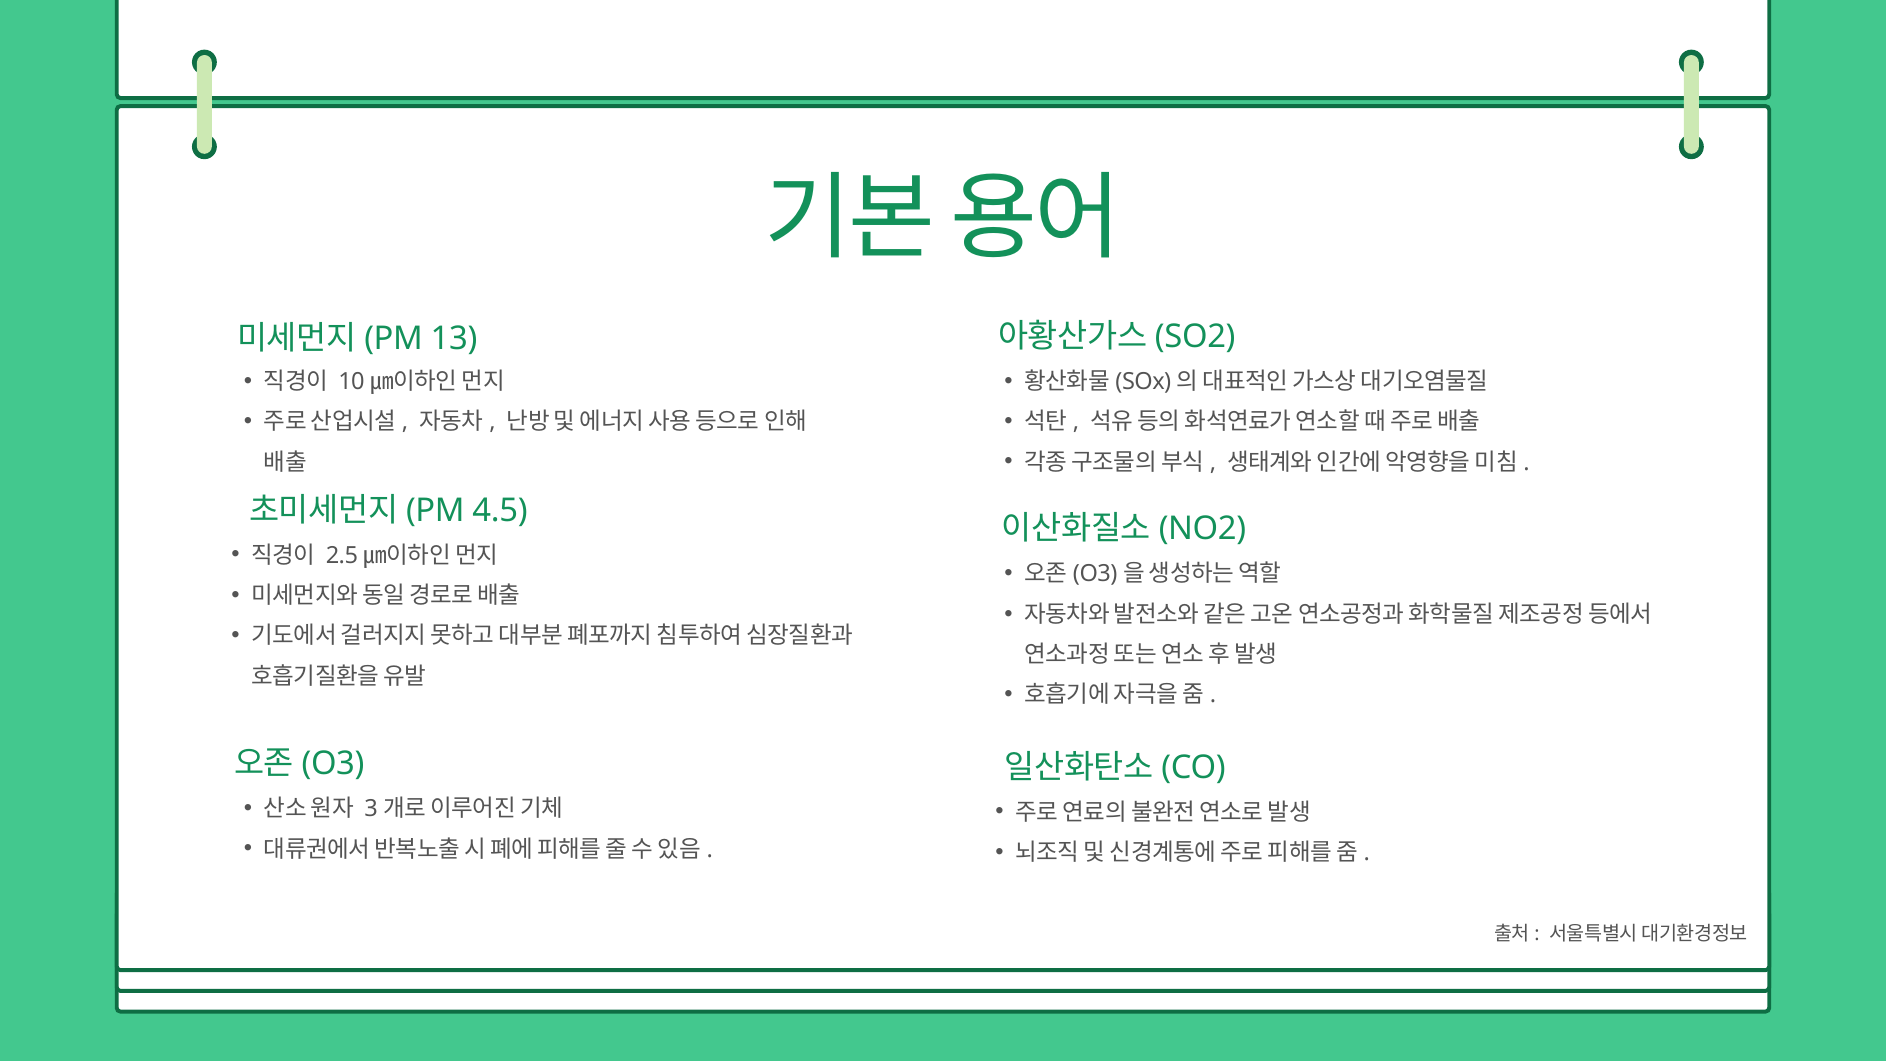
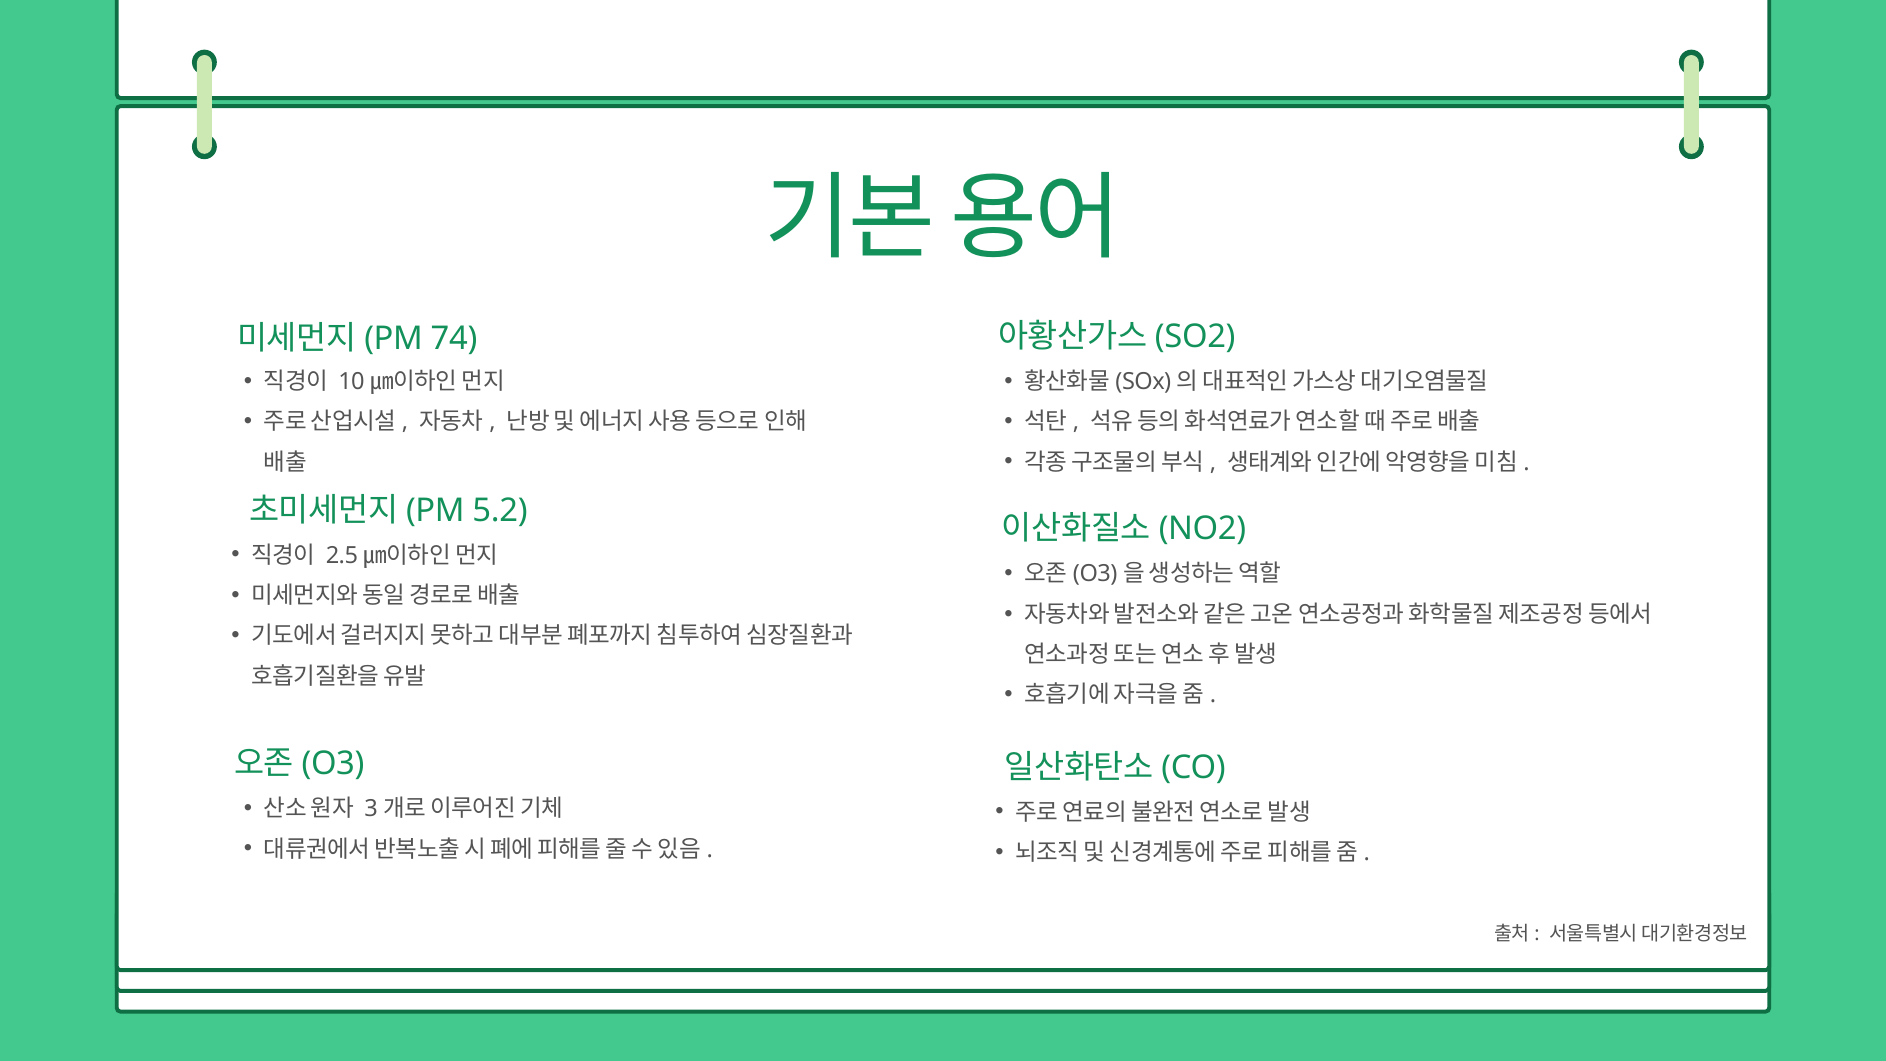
13: 13 -> 74 (454, 339)
4.5: 4.5 -> 5.2 (500, 510)
